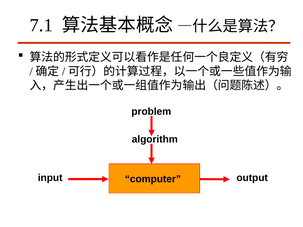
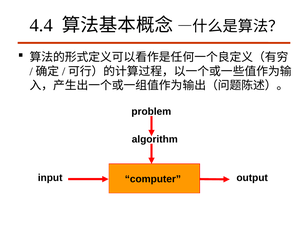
7.1: 7.1 -> 4.4 (41, 25)
